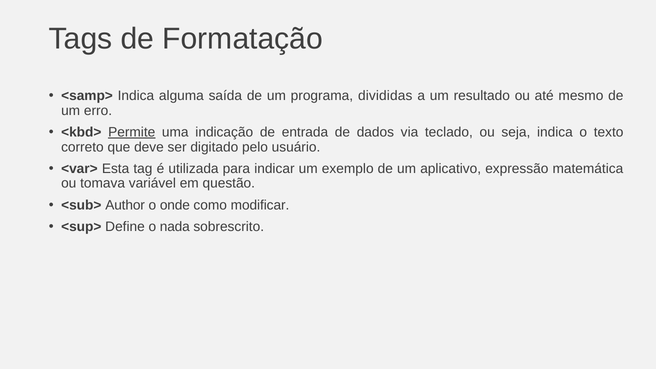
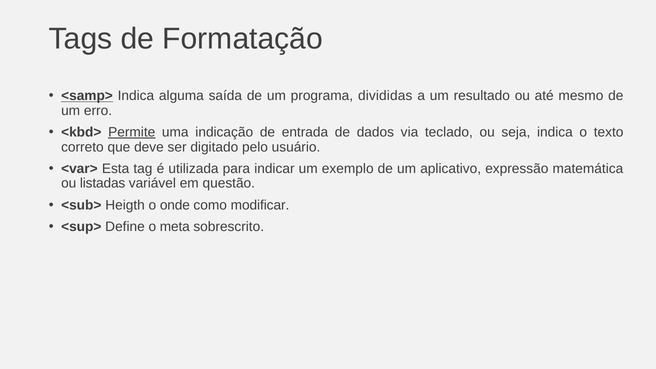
<samp> underline: none -> present (87, 96)
tomava: tomava -> listadas (103, 183)
Author: Author -> Heigth (125, 205)
nada: nada -> meta (175, 227)
